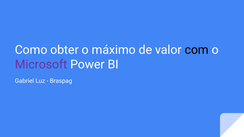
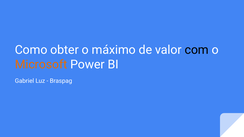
Microsoft colour: purple -> orange (41, 65)
